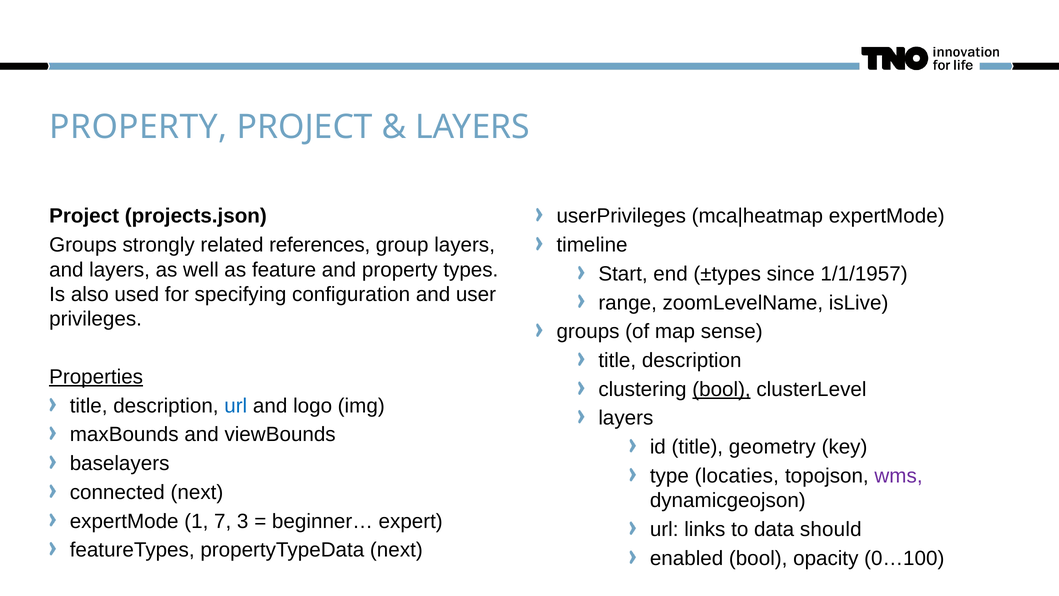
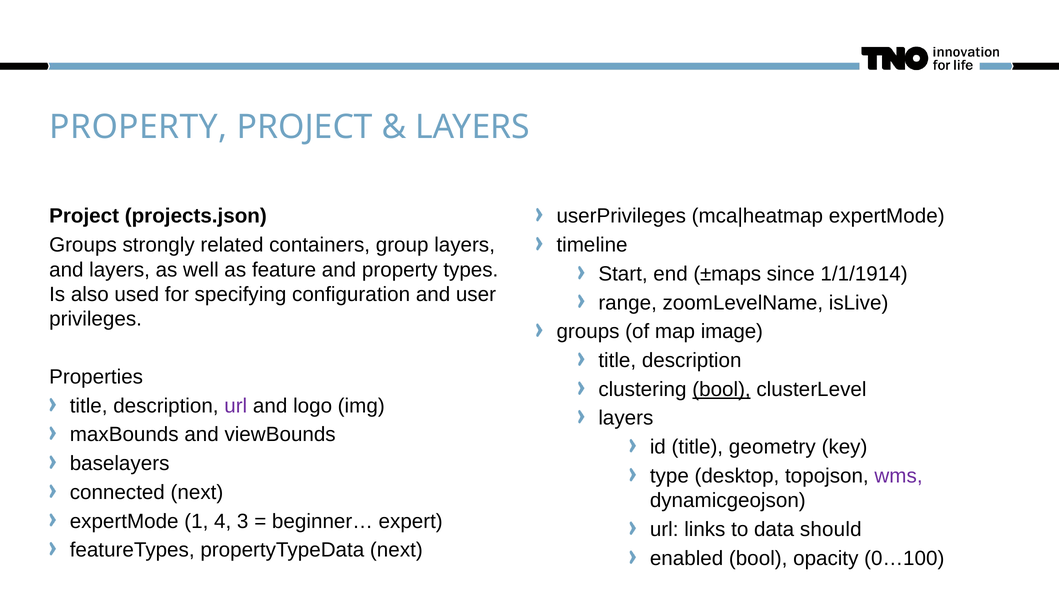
references: references -> containers (320, 245)
±types: ±types -> ±maps (727, 274)
1/1/1957: 1/1/1957 -> 1/1/1914 (864, 274)
sense: sense -> image (732, 331)
Properties underline: present -> none (96, 377)
url colour: blue -> purple (236, 406)
locaties: locaties -> desktop (737, 476)
7: 7 -> 4 (223, 521)
